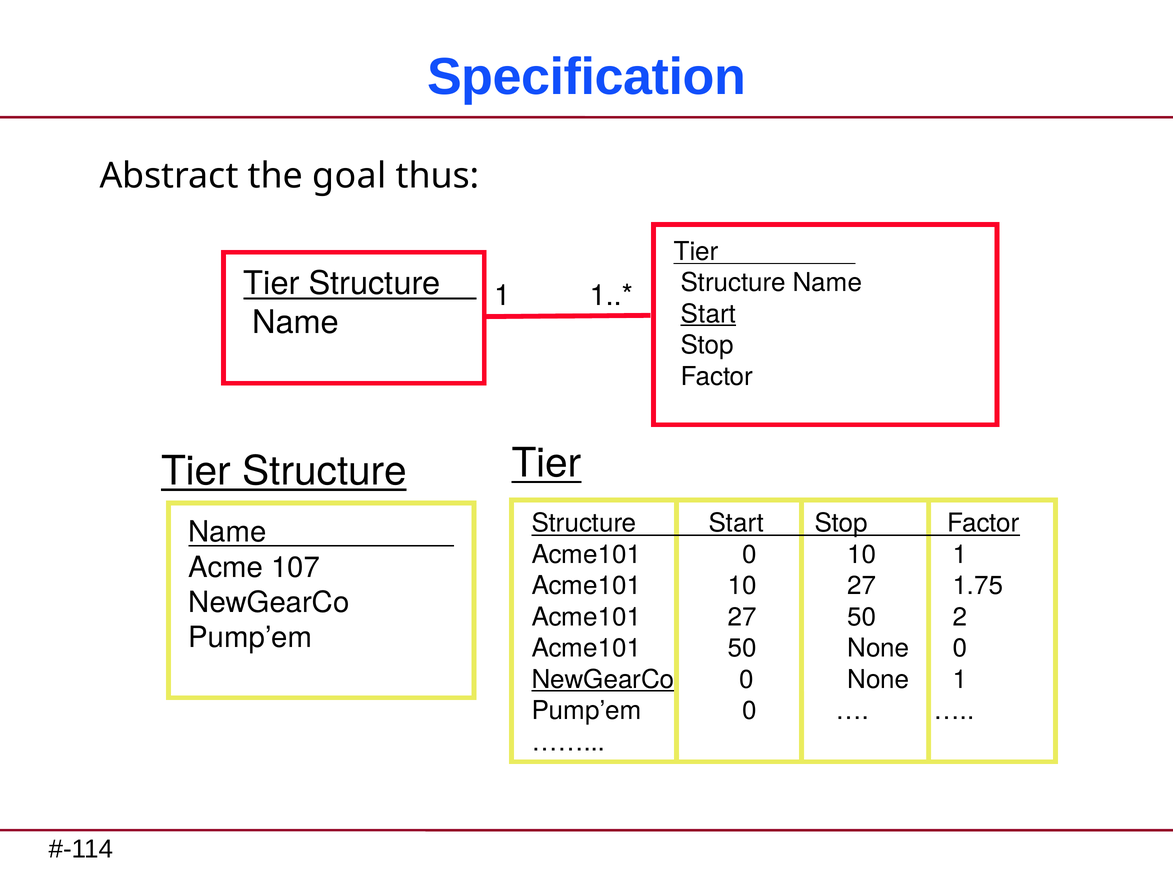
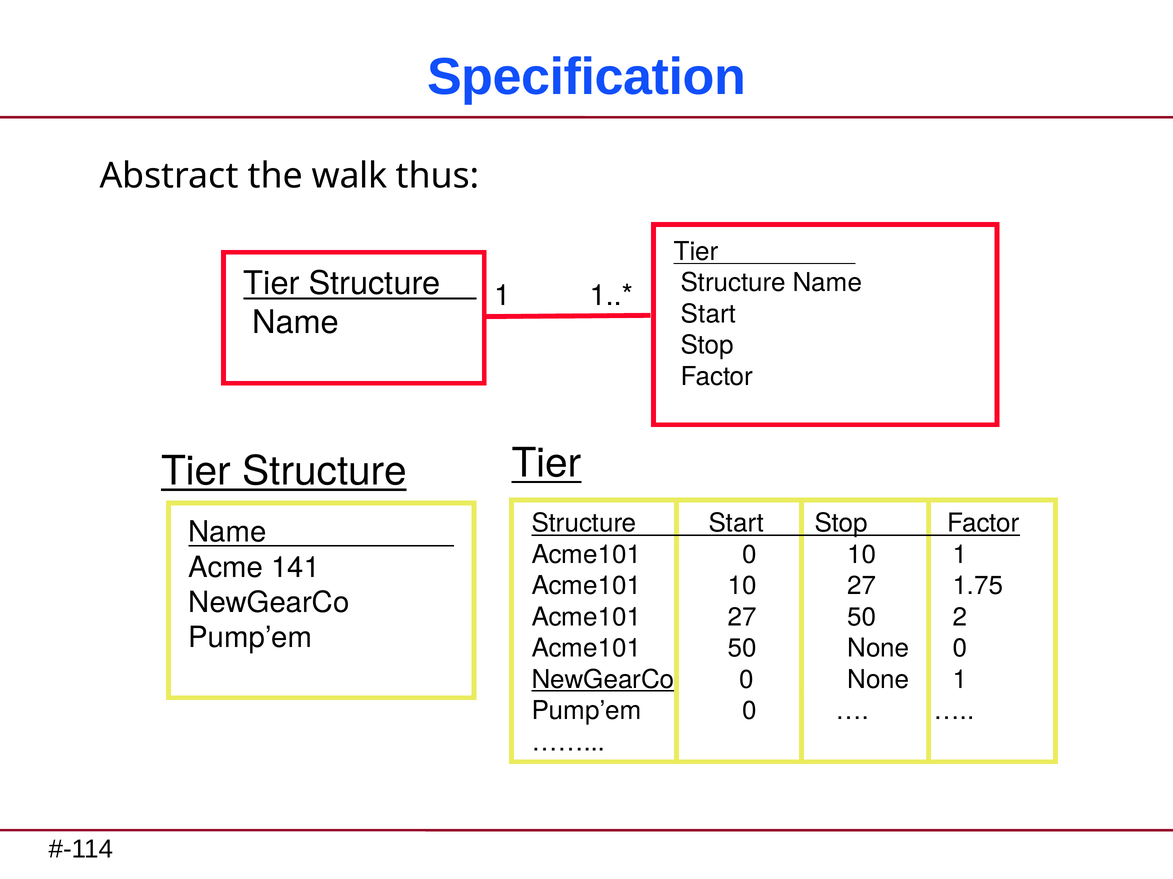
goal: goal -> walk (350, 176)
Start underline: present -> none (708, 314)
107: 107 -> 141 (296, 568)
